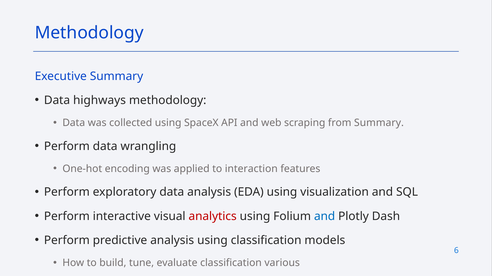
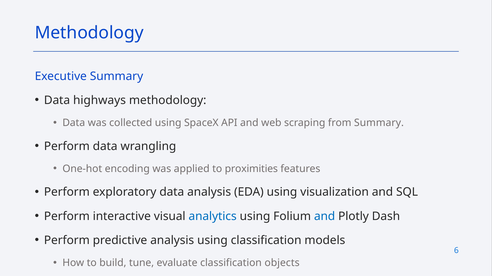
interaction: interaction -> proximities (251, 169)
analytics colour: red -> blue (213, 217)
various: various -> objects (282, 264)
